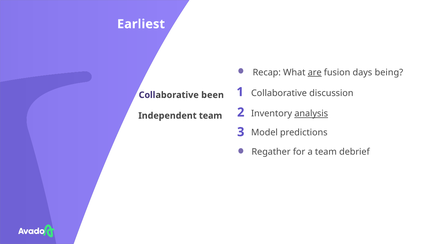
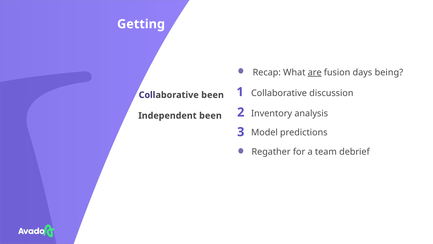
Earliest: Earliest -> Getting (141, 24)
analysis underline: present -> none (311, 113)
Independent team: team -> been (210, 115)
